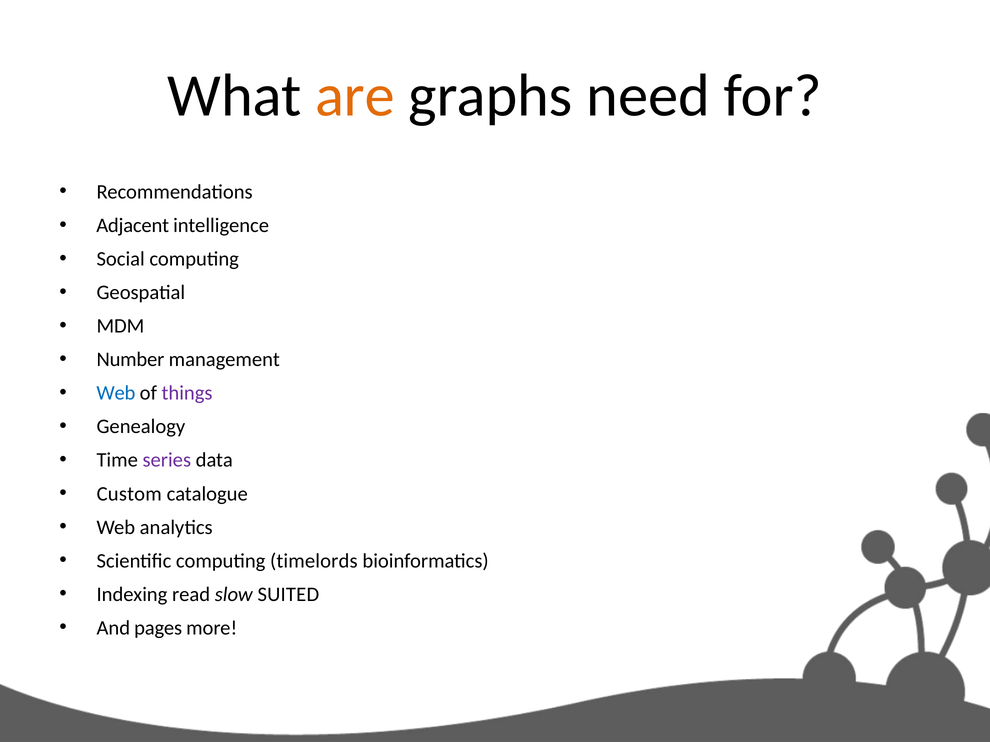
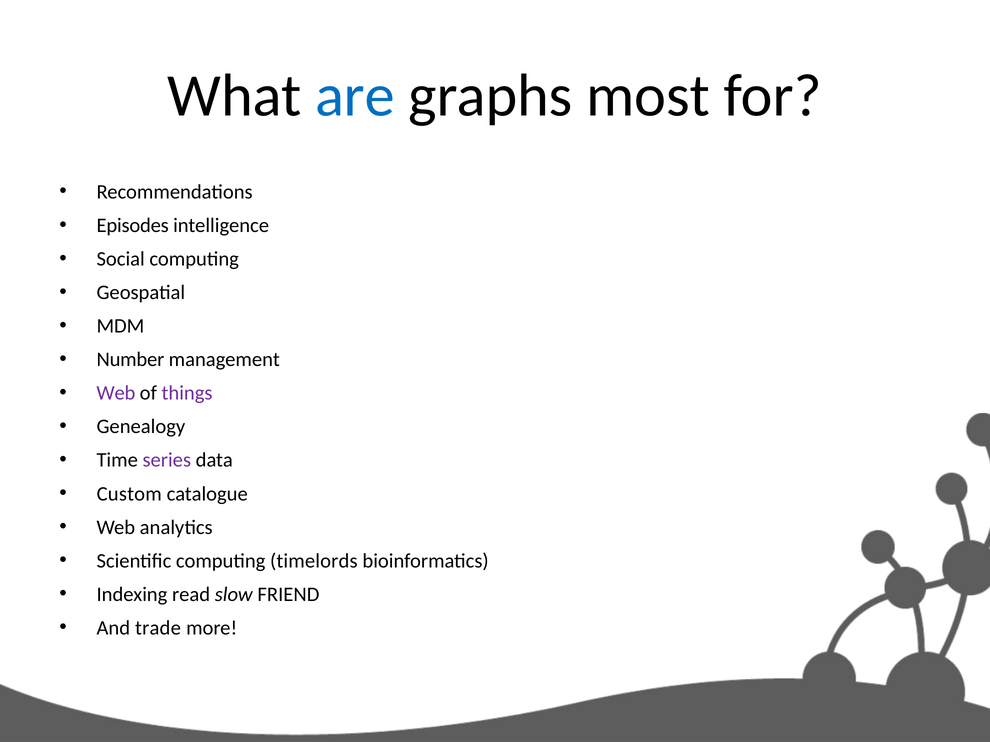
are colour: orange -> blue (355, 96)
need: need -> most (648, 96)
Adjacent: Adjacent -> Episodes (133, 226)
Web colour: blue -> purple (116, 393)
SUITED: SUITED -> FRIEND (288, 595)
pages: pages -> trade (158, 628)
